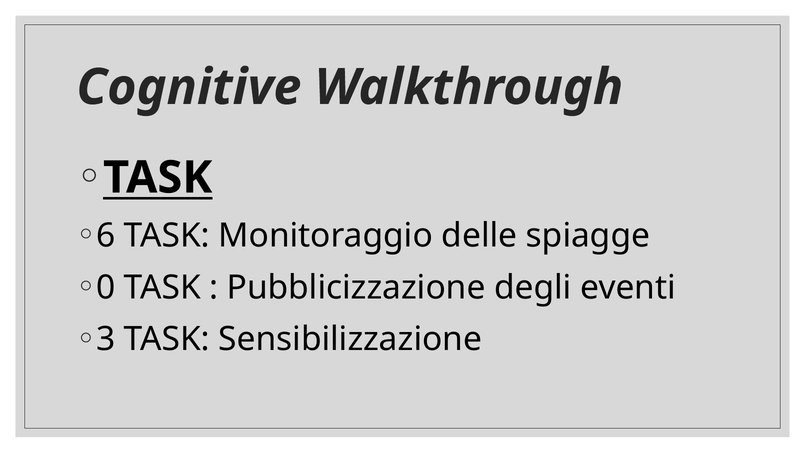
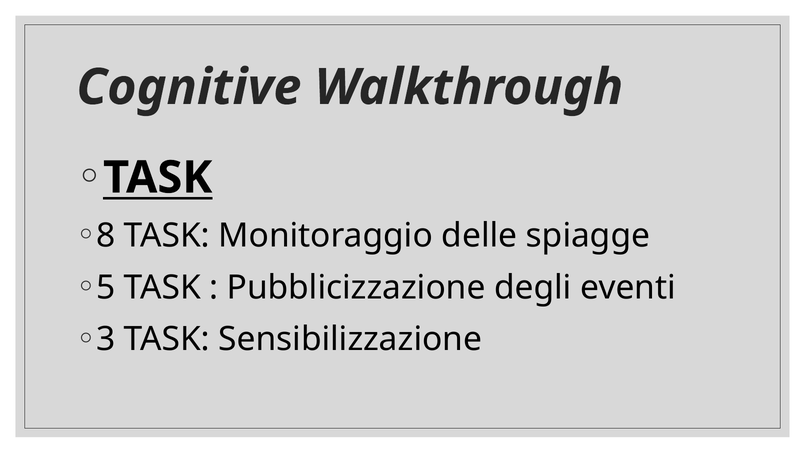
6: 6 -> 8 (106, 236)
0: 0 -> 5 (106, 287)
